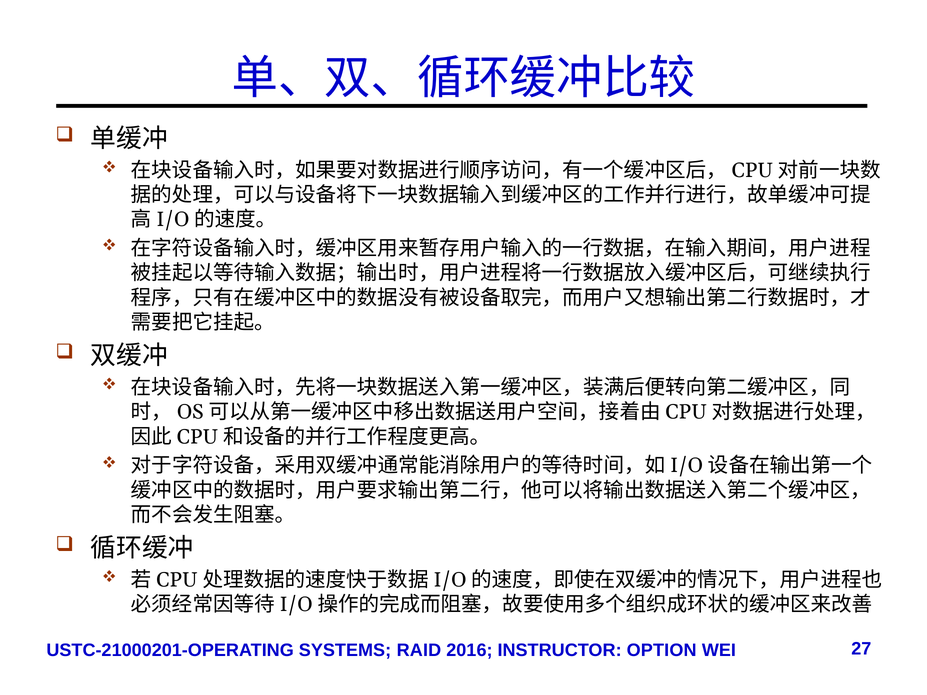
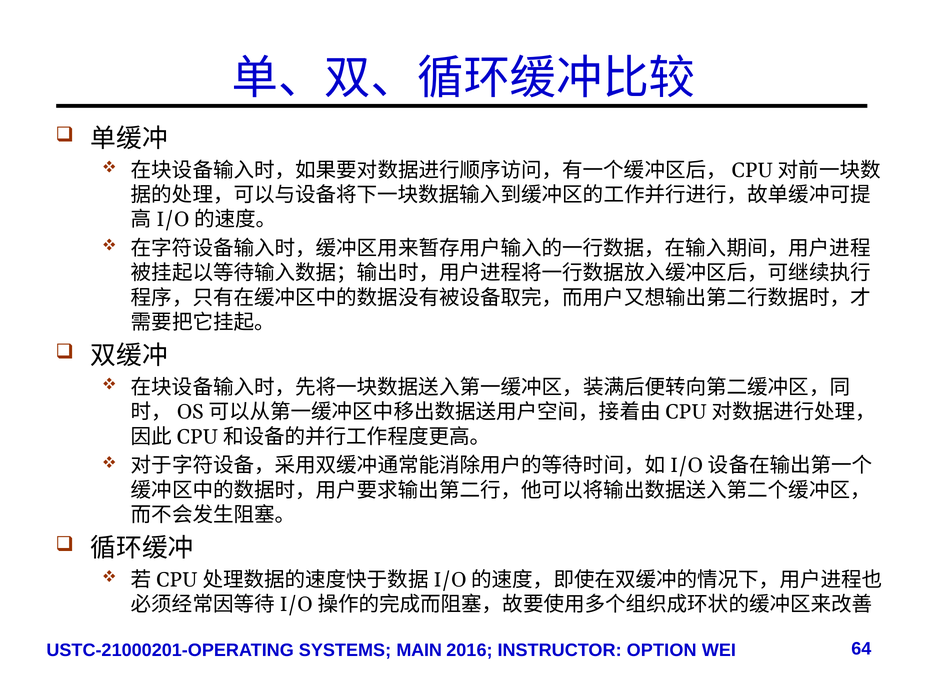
RAID: RAID -> MAIN (419, 651)
27: 27 -> 64 (861, 649)
